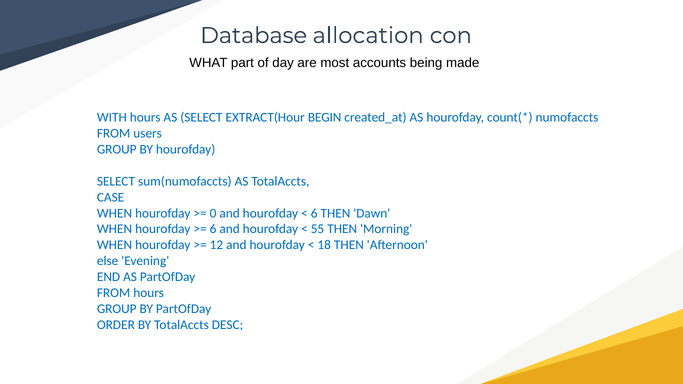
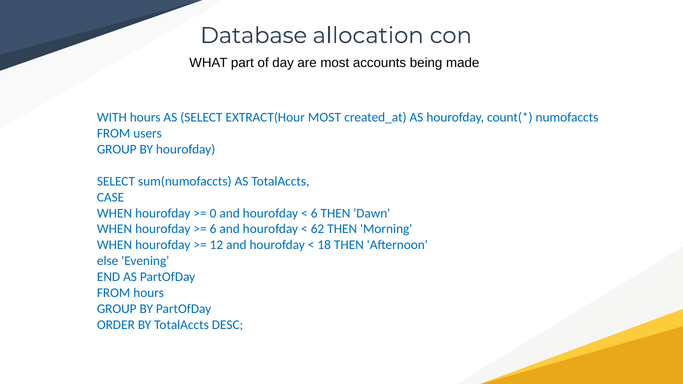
EXTRACT(Hour BEGIN: BEGIN -> MOST (324, 118)
55: 55 -> 62 (318, 229)
